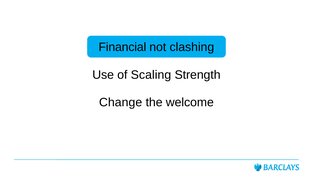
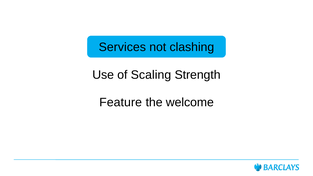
Financial: Financial -> Services (122, 47)
Change: Change -> Feature (121, 103)
